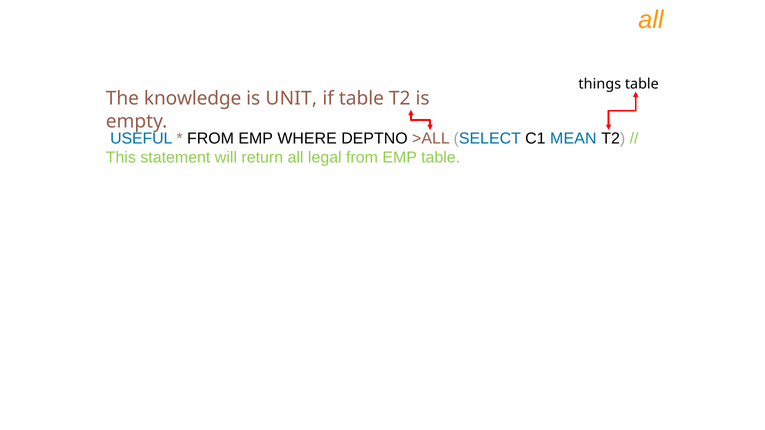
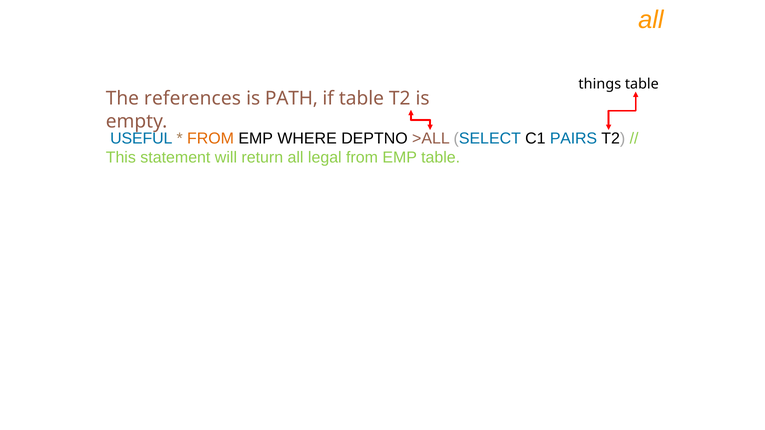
knowledge: knowledge -> references (193, 98)
UNIT: UNIT -> PATH (291, 98)
FROM colour: black -> orange (210, 139)
MEAN: MEAN -> PAIRS (573, 139)
